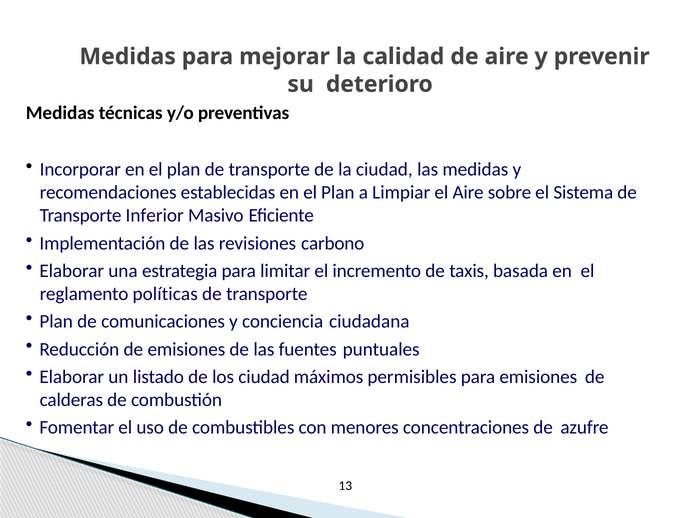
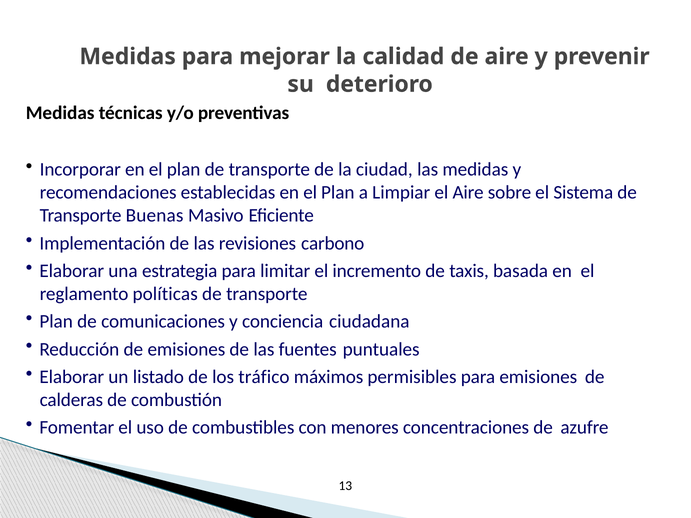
Inferior: Inferior -> Buenas (155, 216)
los ciudad: ciudad -> tráfico (264, 377)
